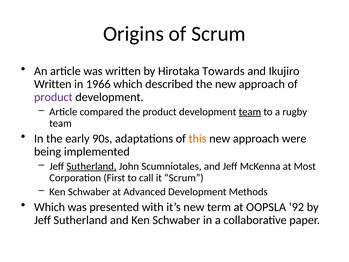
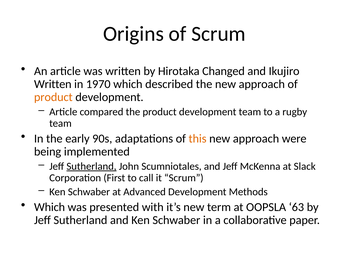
Towards: Towards -> Changed (223, 71)
1966: 1966 -> 1970 (98, 84)
product colour: purple -> orange (53, 97)
team underline: present -> none (250, 112)
Most: Most -> Slack (305, 166)
92: 92 -> 63 (296, 207)
